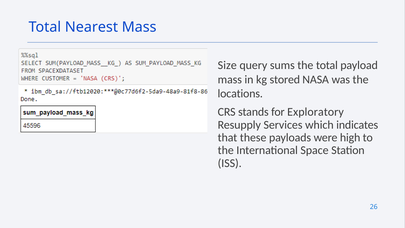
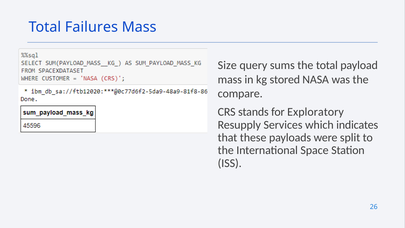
Nearest: Nearest -> Failures (91, 27)
locations: locations -> compare (240, 94)
high: high -> split (350, 137)
